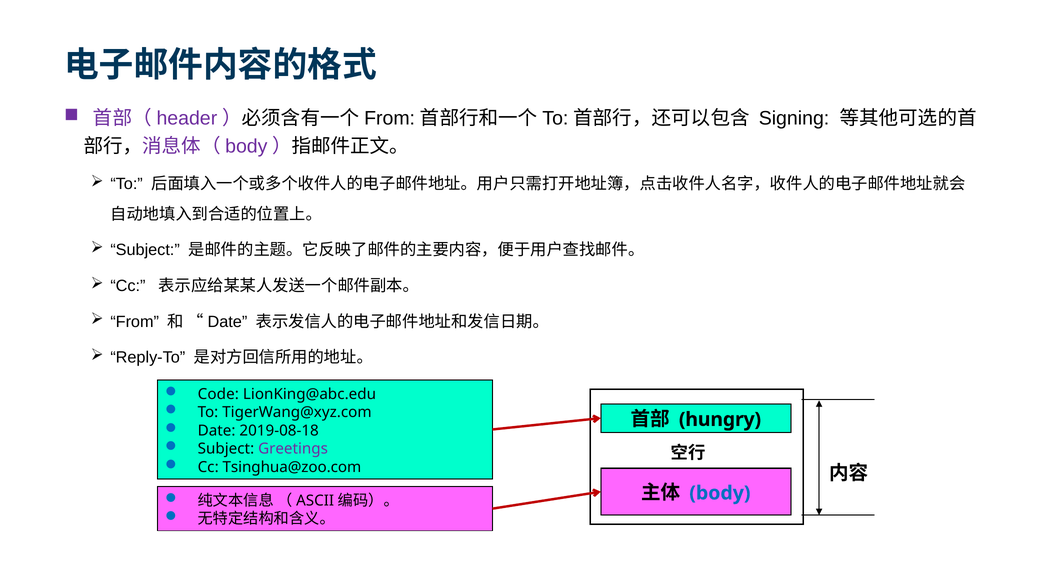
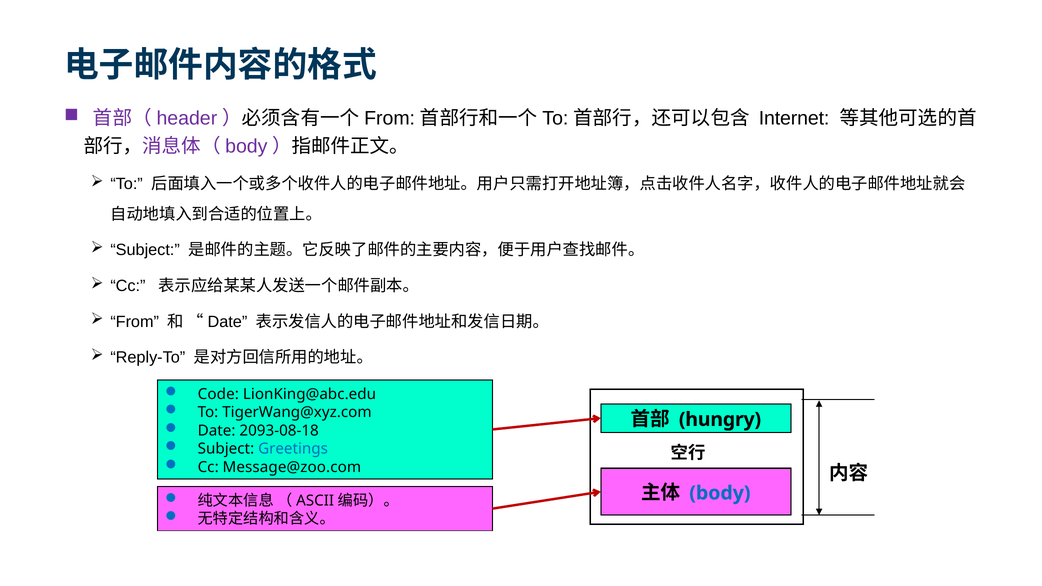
Signing: Signing -> Internet (794, 118)
2019-08-18: 2019-08-18 -> 2093-08-18 (279, 431)
Greetings colour: purple -> blue (293, 449)
Tsinghua@zoo.com: Tsinghua@zoo.com -> Message@zoo.com (292, 467)
